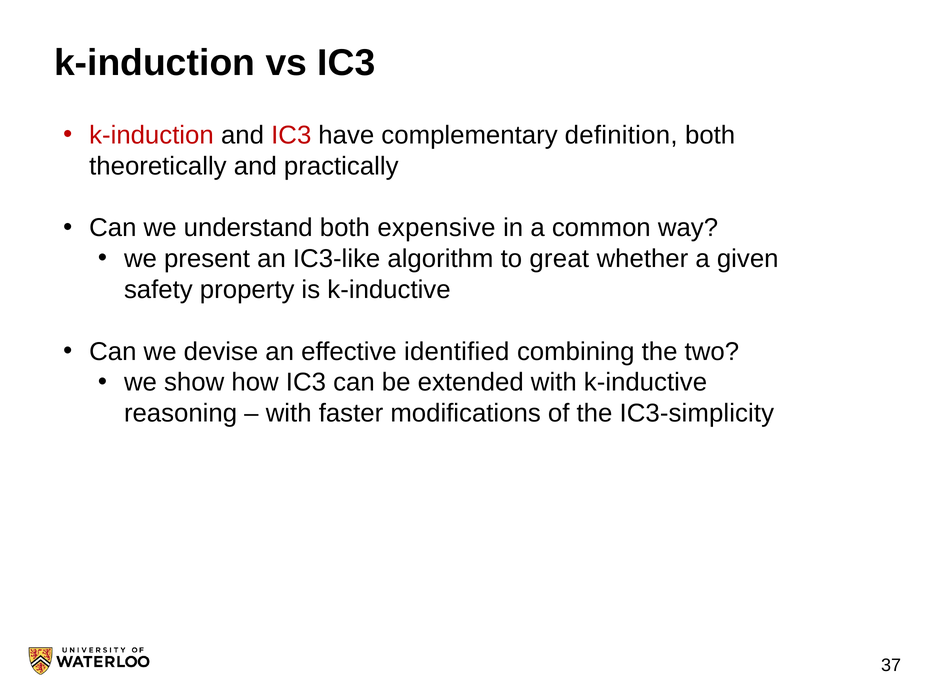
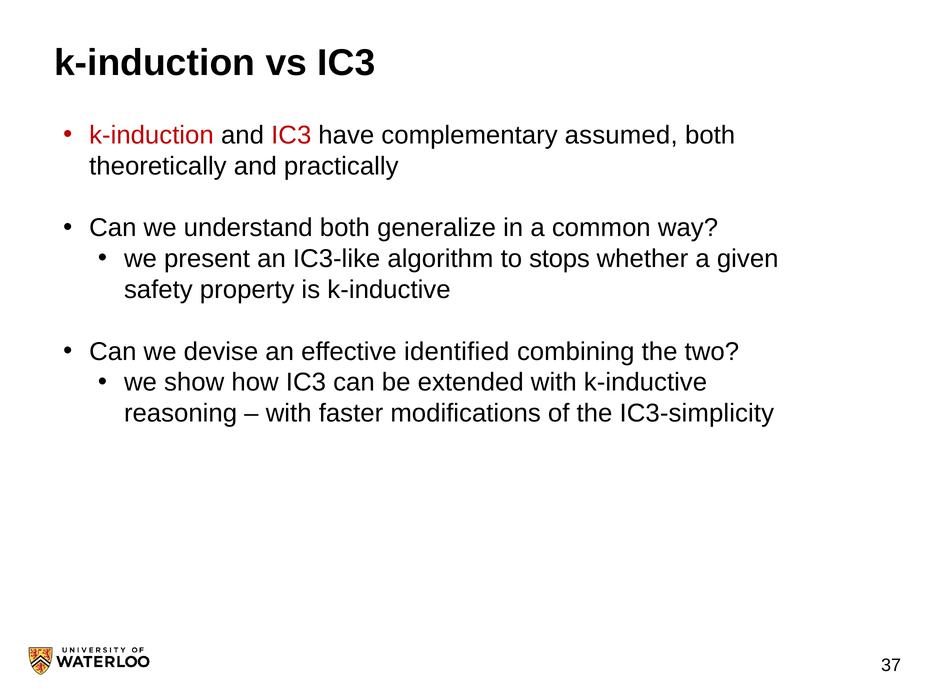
definition: definition -> assumed (621, 135)
expensive: expensive -> generalize (437, 228)
great: great -> stops (559, 259)
